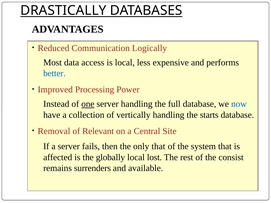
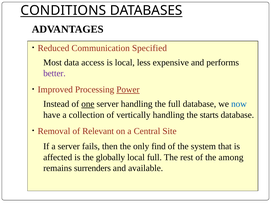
DRASTICALLY: DRASTICALLY -> CONDITIONS (63, 10)
Logically: Logically -> Specified (149, 48)
better colour: blue -> purple (54, 73)
Power underline: none -> present (128, 90)
only that: that -> find (159, 147)
local lost: lost -> full (154, 157)
consist: consist -> among (231, 157)
